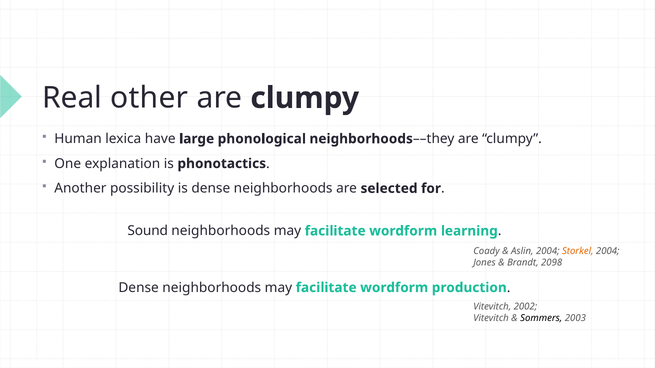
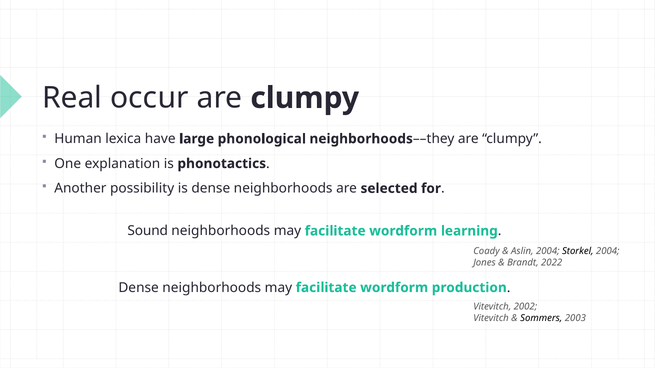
other: other -> occur (149, 98)
Storkel colour: orange -> black (578, 251)
2098: 2098 -> 2022 (552, 263)
